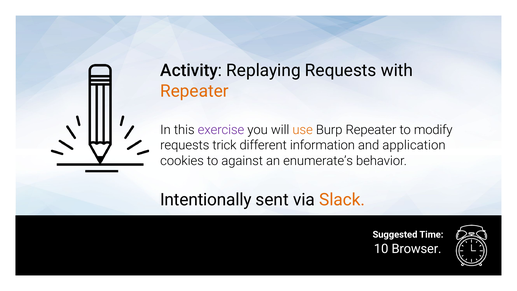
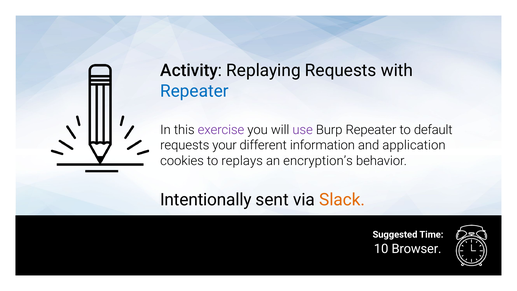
Repeater colour: orange -> blue (194, 91)
use colour: orange -> purple (303, 130)
modify: modify -> default (433, 130)
trick: trick -> your (225, 145)
against: against -> replays (242, 161)
enumerate’s: enumerate’s -> encryption’s (318, 161)
